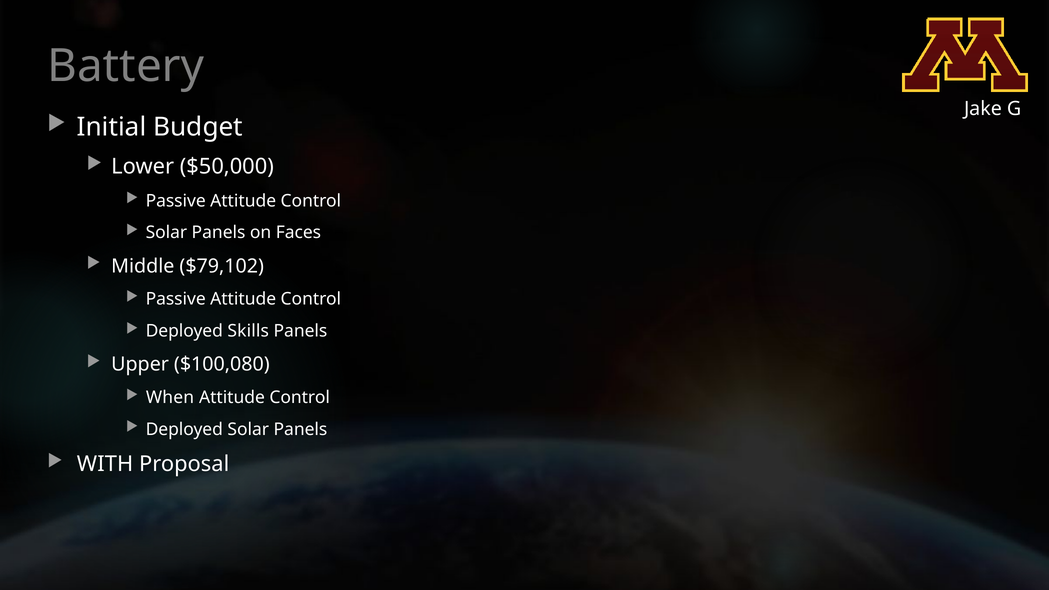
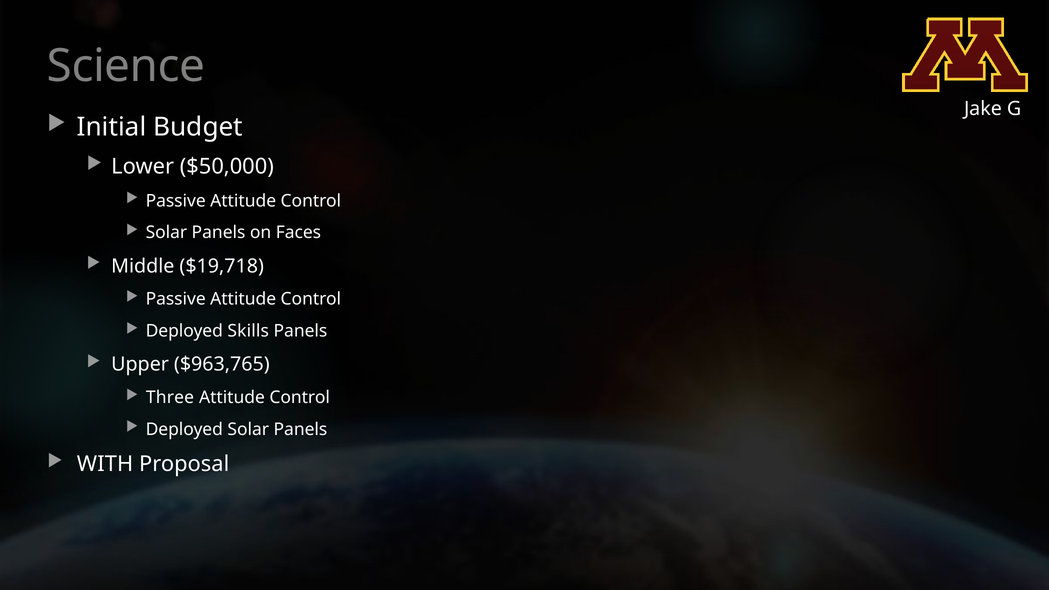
Battery: Battery -> Science (126, 66)
$79,102: $79,102 -> $19,718 (222, 266)
$100,080: $100,080 -> $963,765 (222, 364)
When: When -> Three (170, 398)
